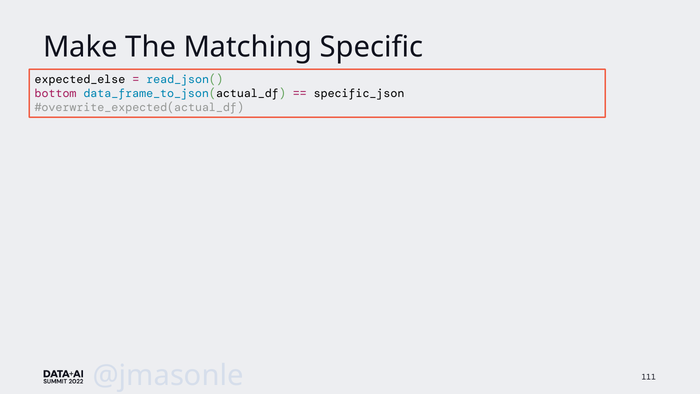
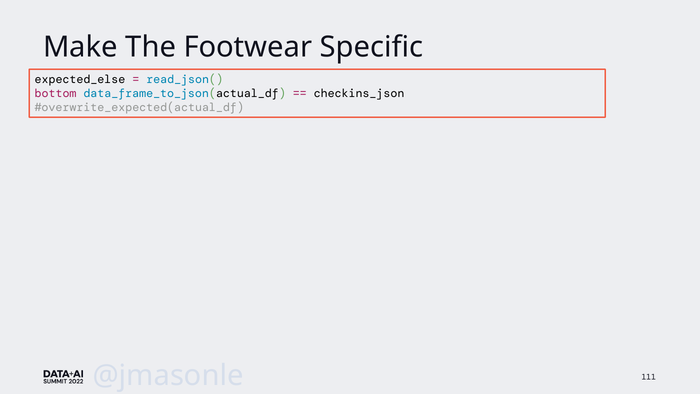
Matching: Matching -> Footwear (248, 47)
specific_json: specific_json -> checkins_json (359, 94)
